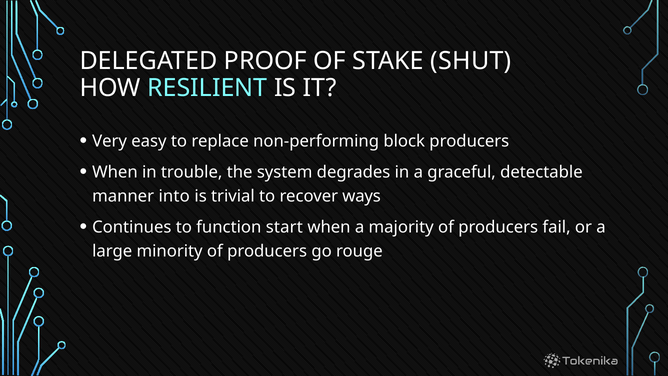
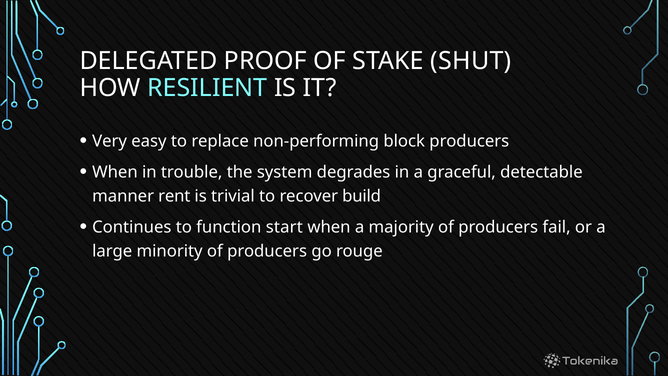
into: into -> rent (174, 196)
ways: ways -> build (362, 196)
